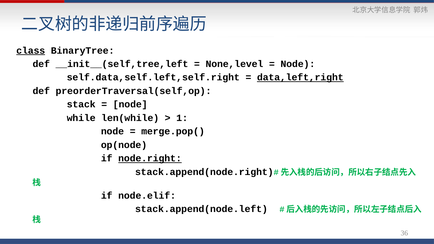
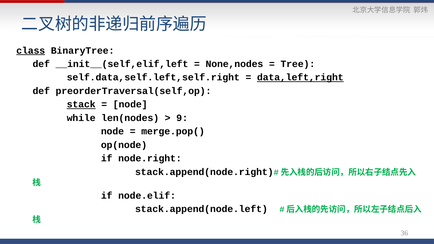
__init__(self,tree,left: __init__(self,tree,left -> __init__(self,elif,left (122, 64)
None,level: None,level -> None,nodes (234, 64)
Node: Node -> Tree (298, 64)
stack underline: none -> present (81, 105)
len(while: len(while -> len(nodes (130, 118)
1: 1 -> 9 (182, 118)
node.right underline: present -> none (150, 159)
